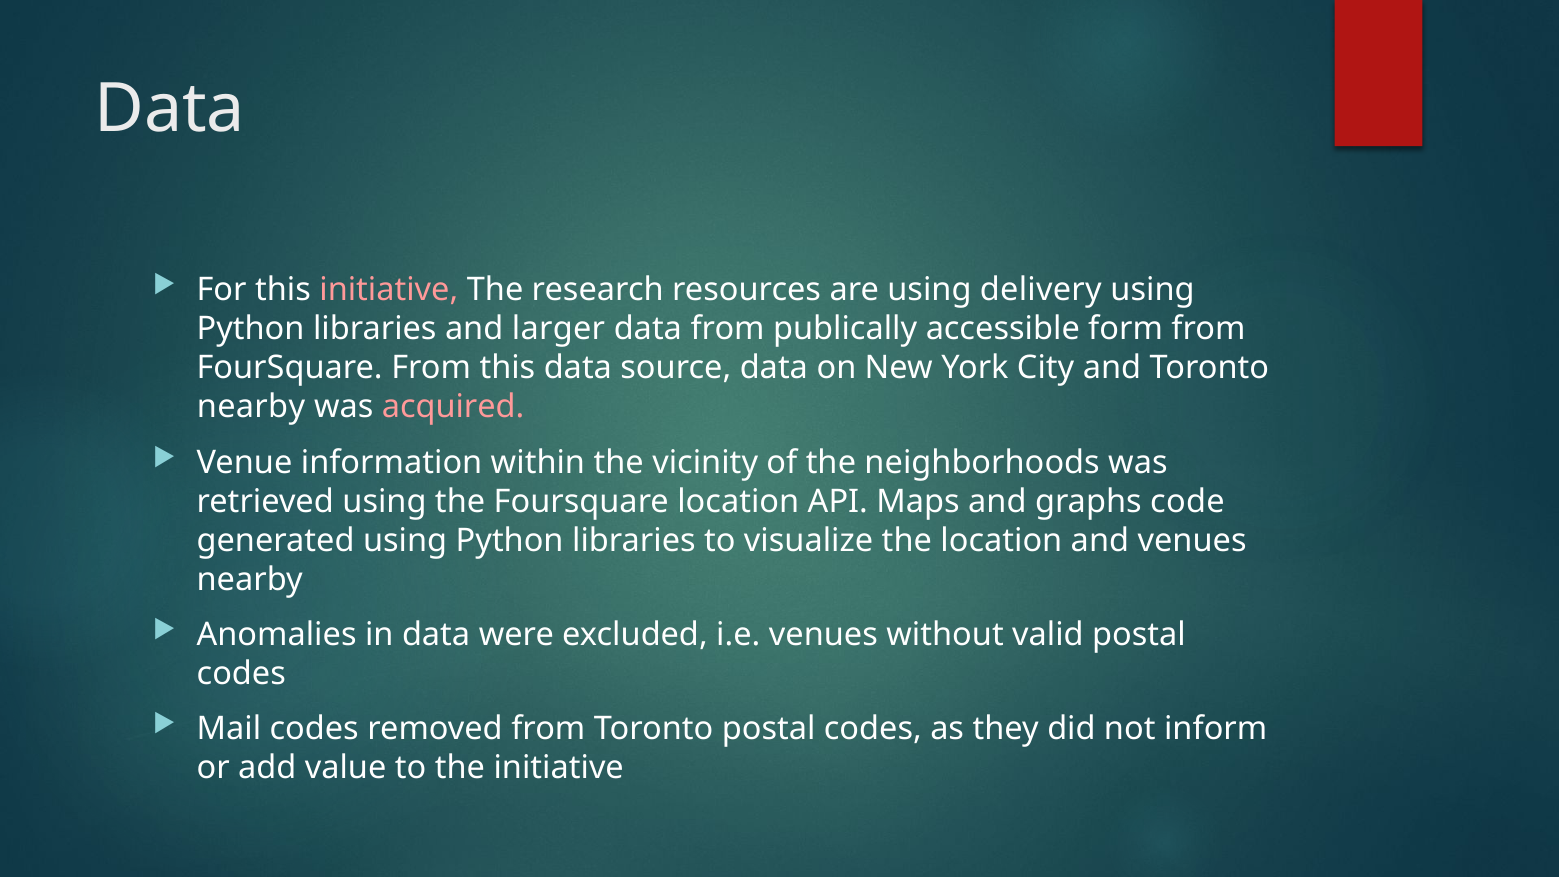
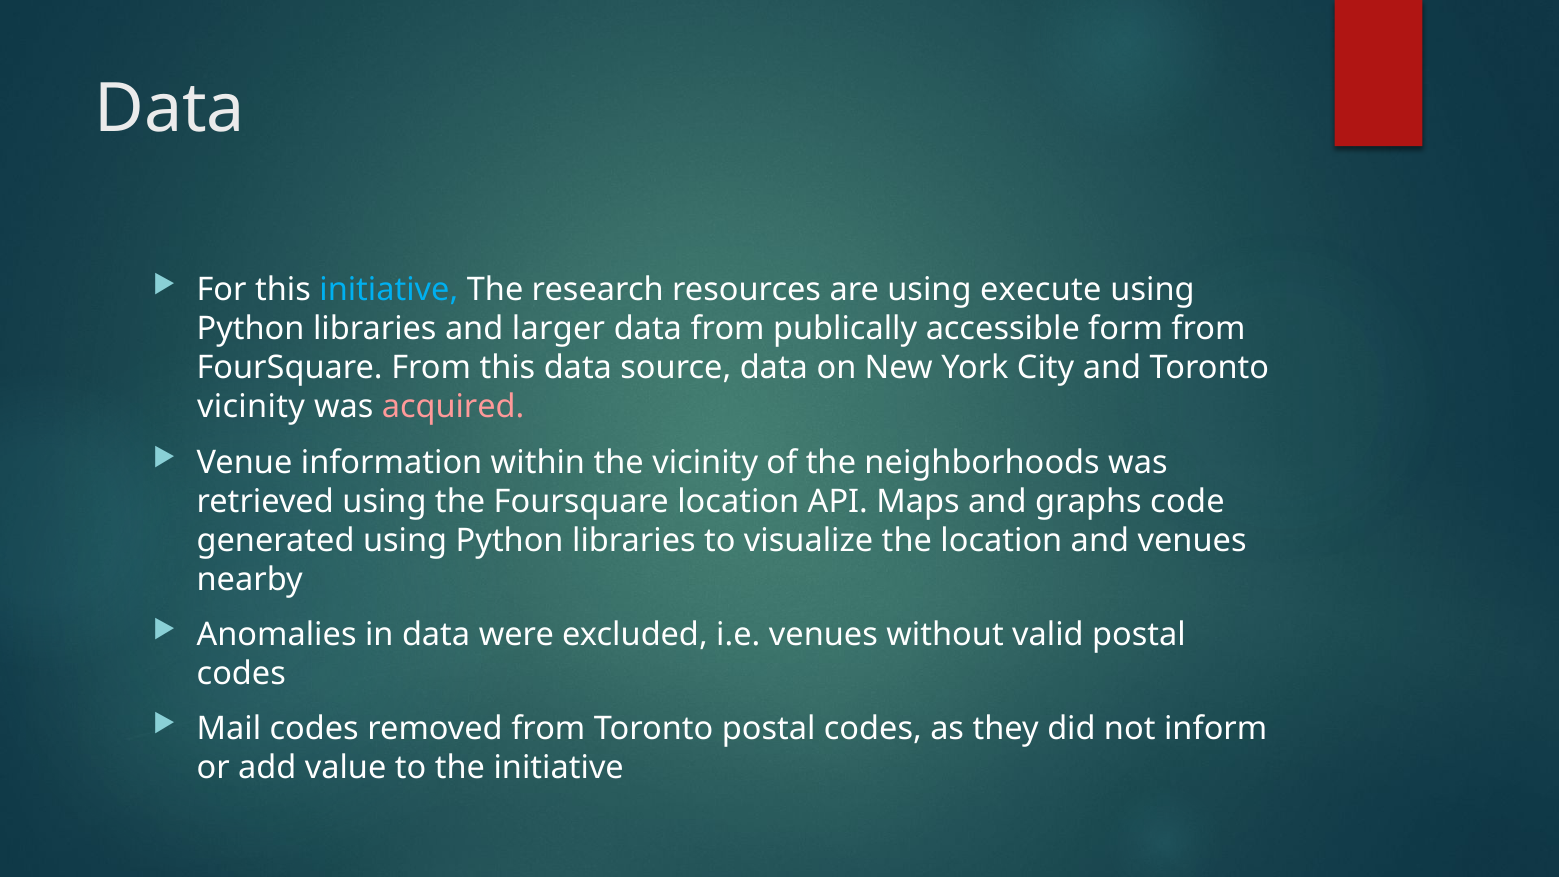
initiative colour: pink -> light blue (389, 290)
delivery: delivery -> execute (1041, 290)
nearby: nearby -> vicinity (251, 407)
